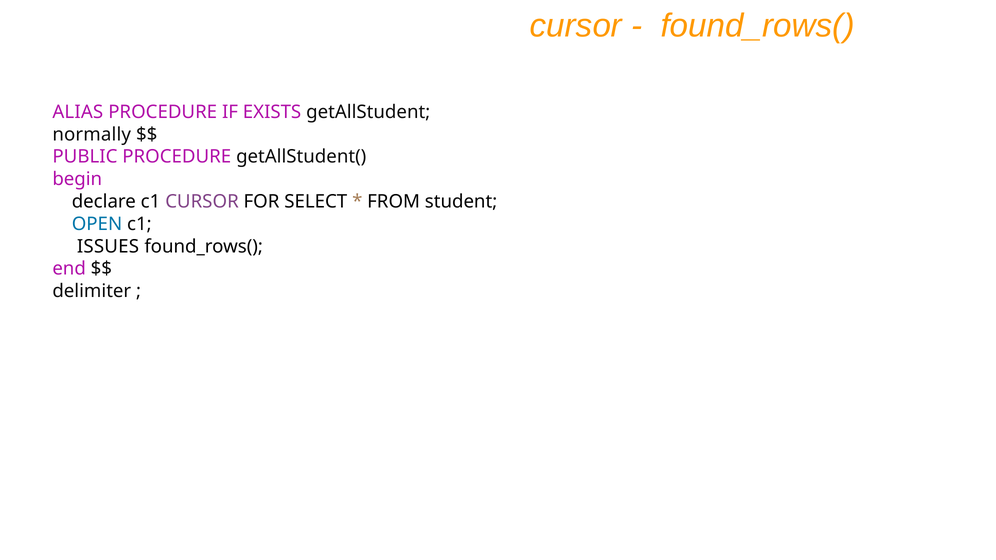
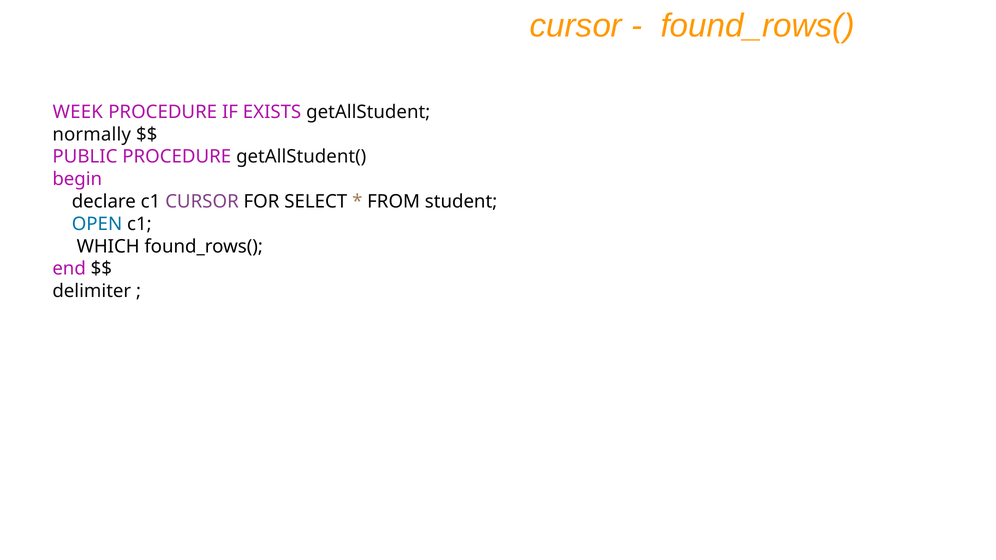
ALIAS: ALIAS -> WEEK (78, 112)
ISSUES: ISSUES -> WHICH (108, 246)
